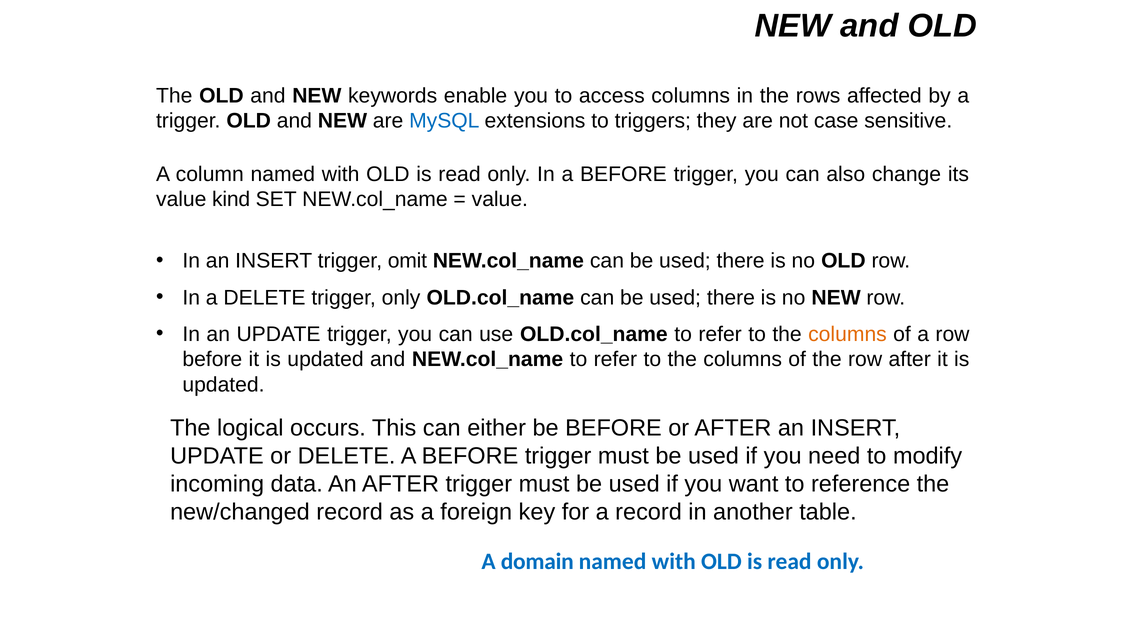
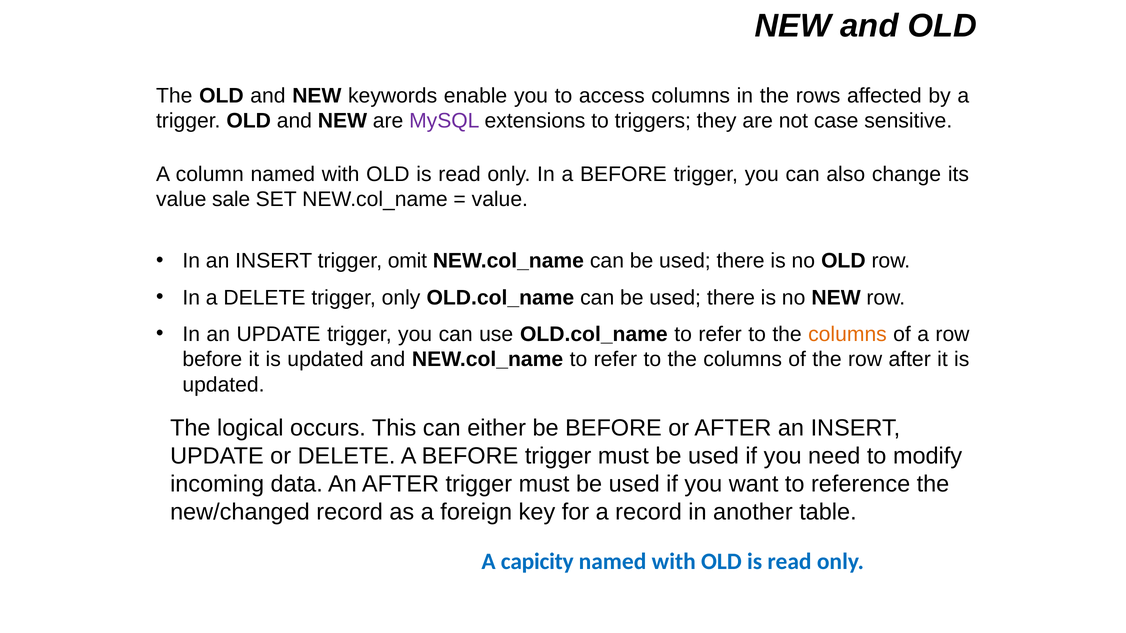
MySQL colour: blue -> purple (444, 121)
kind: kind -> sale (231, 200)
domain: domain -> capicity (537, 562)
